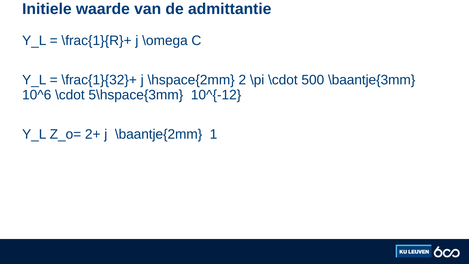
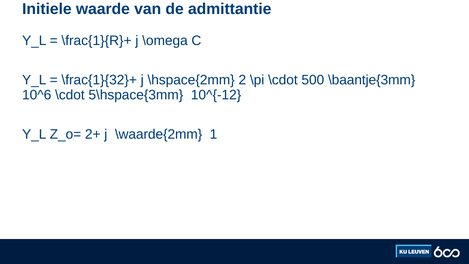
\baantje{2mm: \baantje{2mm -> \waarde{2mm (159, 134)
